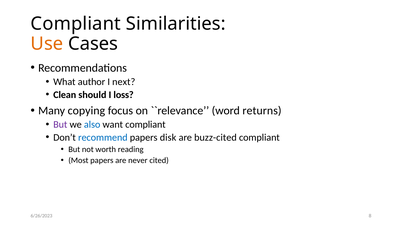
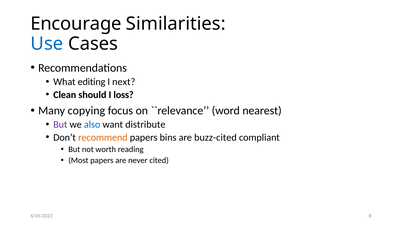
Compliant: Compliant -> Encourage (76, 24)
Use colour: orange -> blue (47, 44)
author: author -> editing (92, 82)
returns: returns -> nearest (262, 111)
want compliant: compliant -> distribute (145, 125)
recommend colour: blue -> orange (103, 137)
disk: disk -> bins (168, 137)
